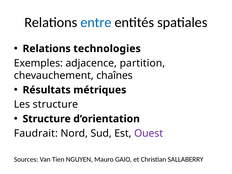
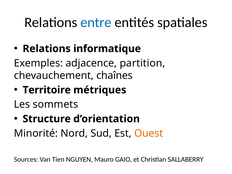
technologies: technologies -> informatique (107, 49)
Résultats: Résultats -> Territoire (47, 90)
Les structure: structure -> sommets (55, 104)
Faudrait: Faudrait -> Minorité (36, 133)
Ouest colour: purple -> orange (149, 133)
